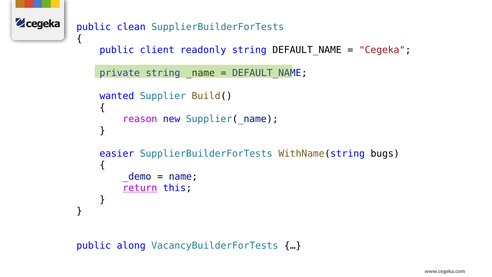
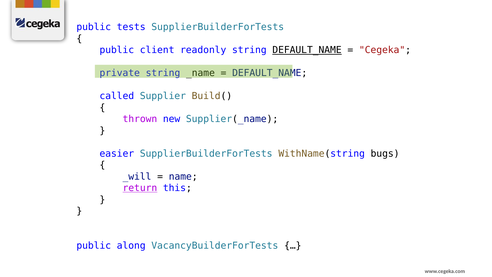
clean: clean -> tests (131, 27)
DEFAULT_NAME underline: none -> present (307, 50)
wanted: wanted -> called (117, 96)
reason: reason -> thrown (140, 119)
_demo: _demo -> _will (137, 176)
